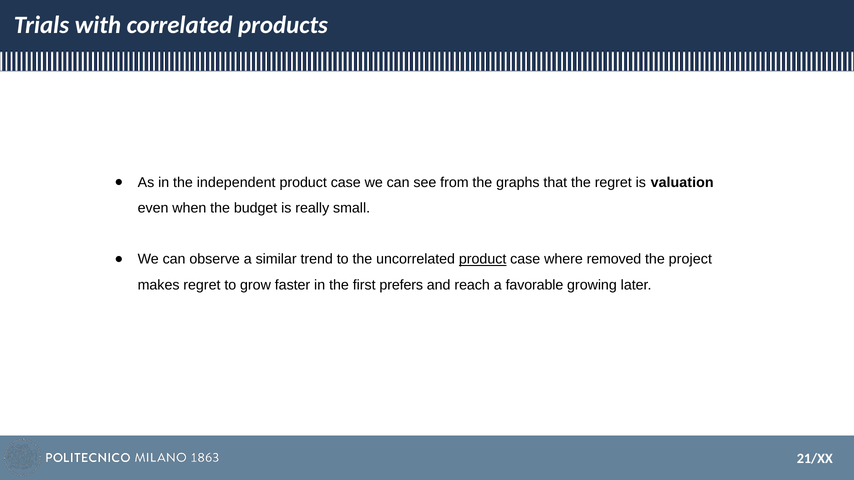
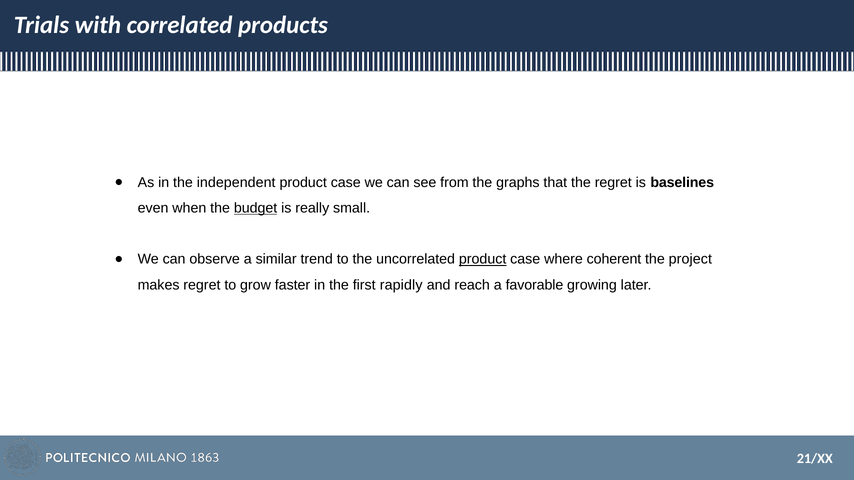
valuation: valuation -> baselines (682, 183)
budget underline: none -> present (256, 208)
removed: removed -> coherent (614, 259)
prefers: prefers -> rapidly (401, 285)
